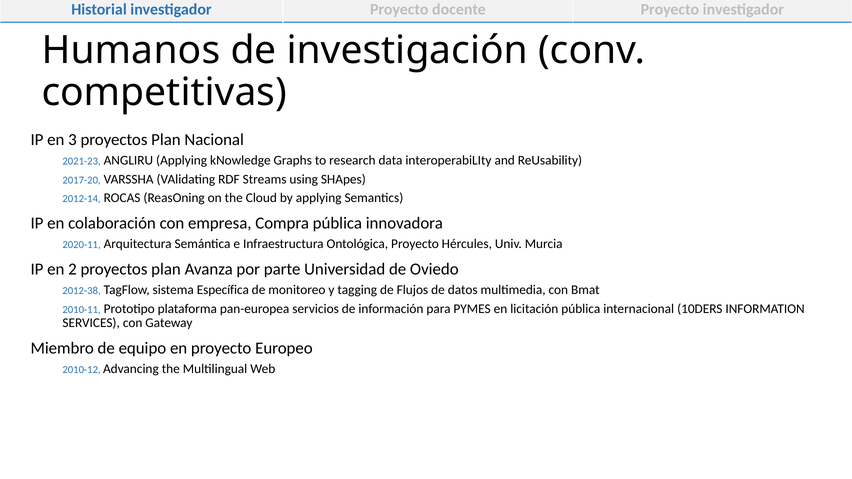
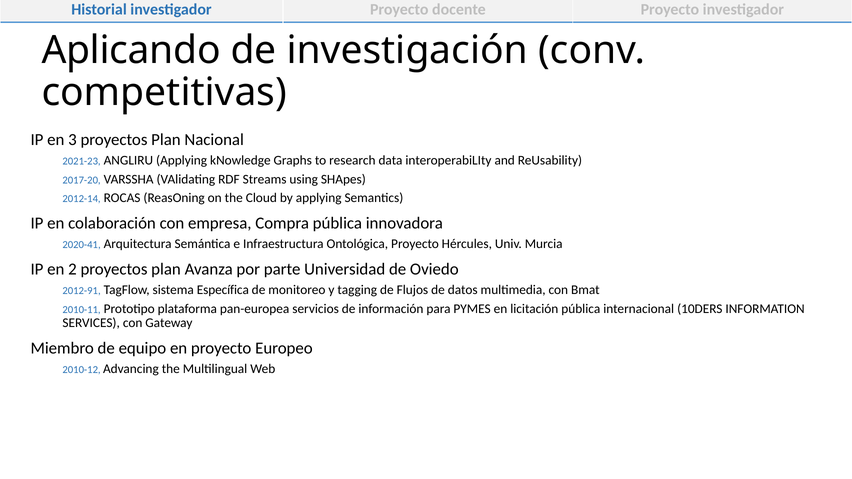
Humanos: Humanos -> Aplicando (131, 50)
2020-11: 2020-11 -> 2020-41 (82, 245)
2012-38: 2012-38 -> 2012-91 (82, 291)
